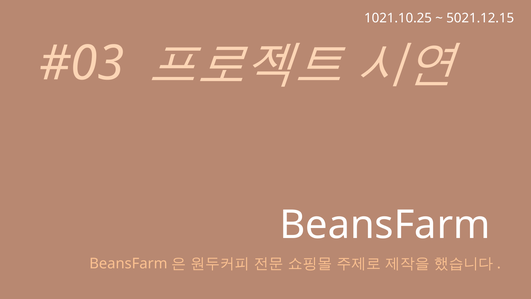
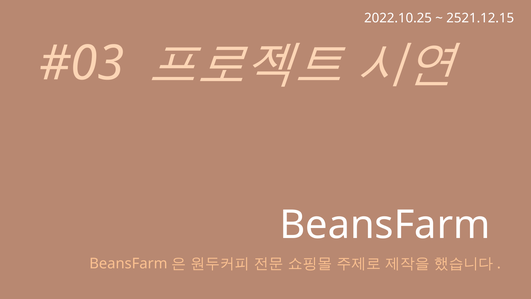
1021.10.25: 1021.10.25 -> 2022.10.25 (398, 18)
5021.12.15: 5021.12.15 -> 2521.12.15 (480, 18)
